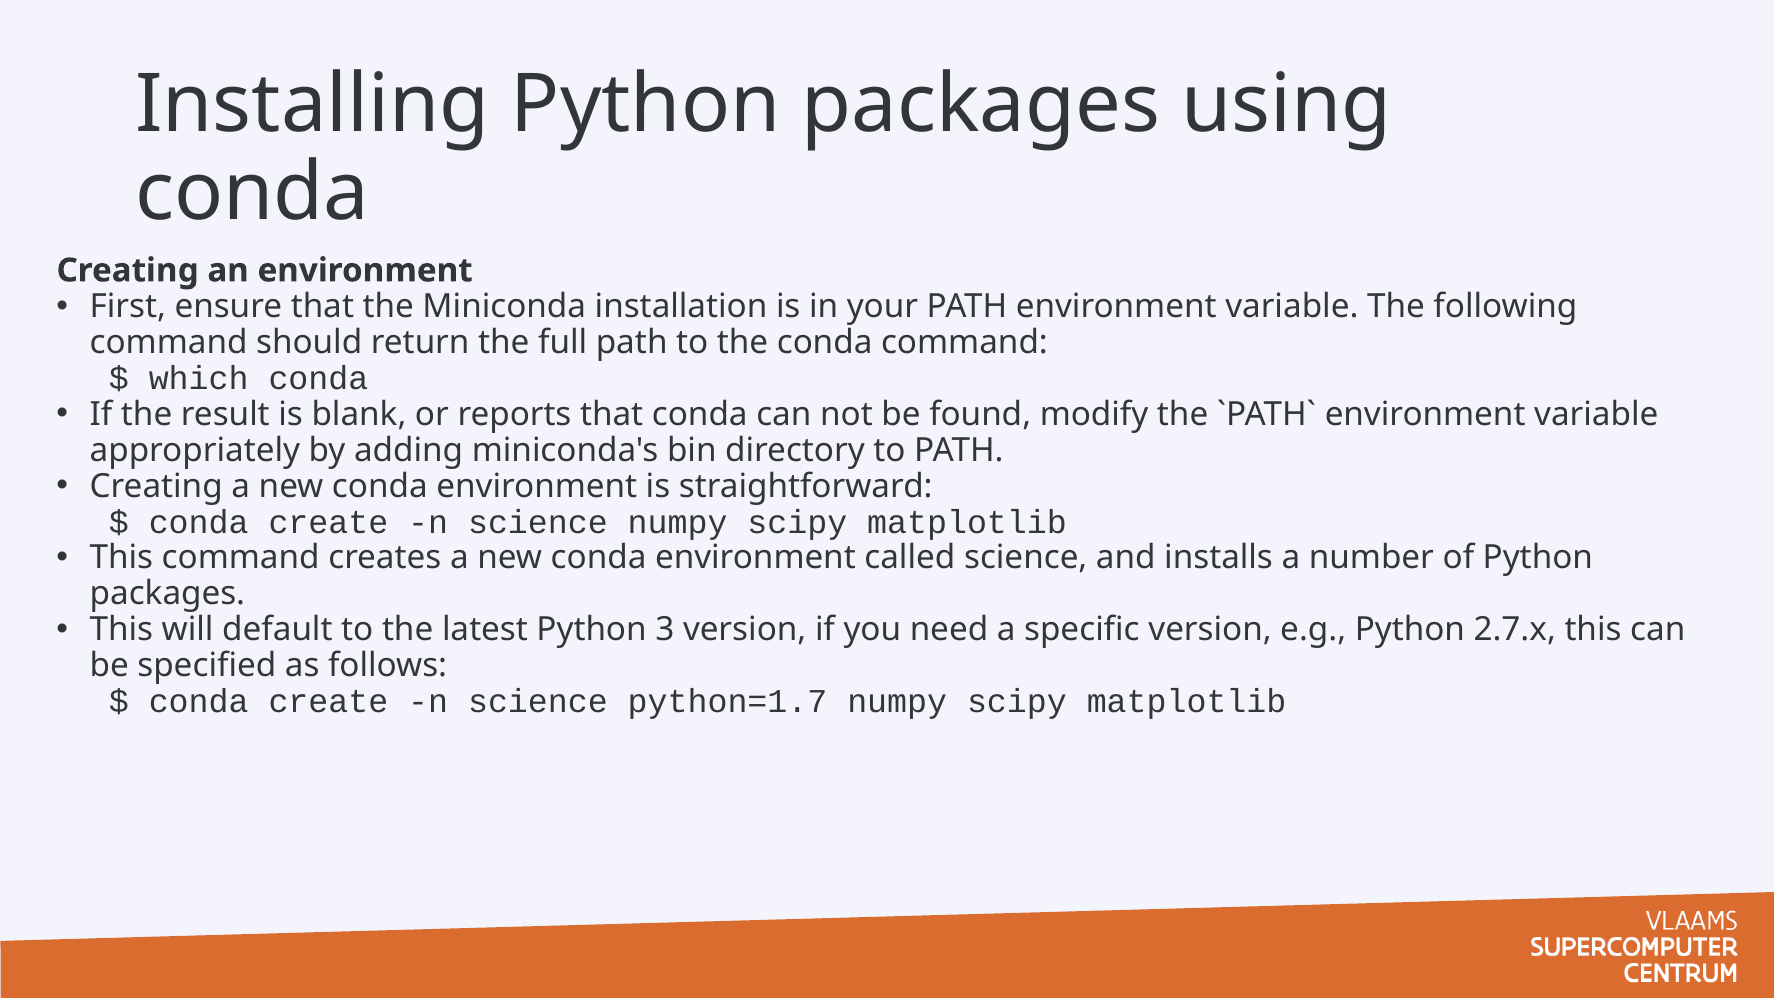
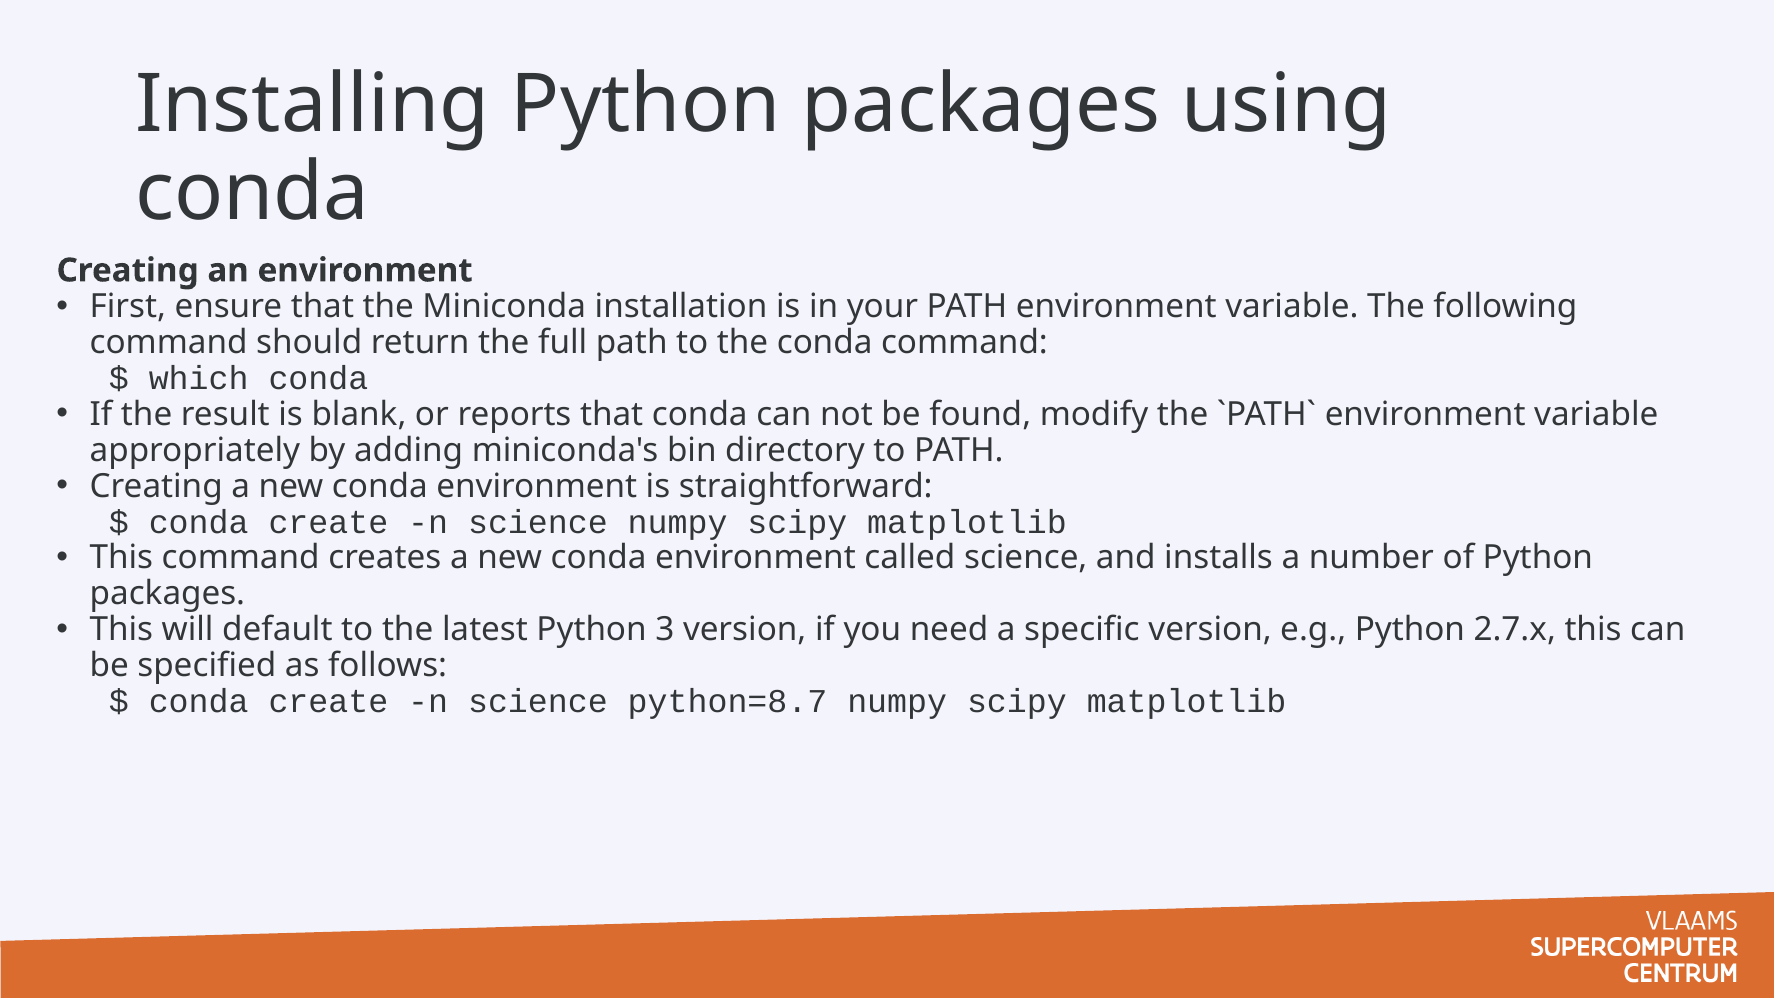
python=1.7: python=1.7 -> python=8.7 (728, 702)
